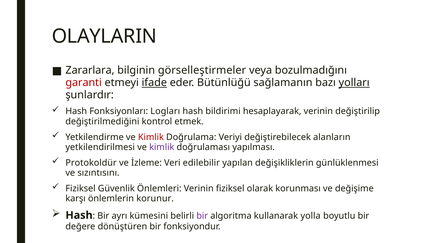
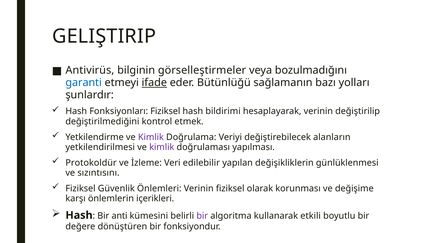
OLAYLARIN: OLAYLARIN -> GELIŞTIRIP (104, 36)
Zararlara: Zararlara -> Antivirüs (90, 70)
garanti colour: red -> blue (84, 83)
yolları underline: present -> none (354, 83)
Fonksiyonları Logları: Logları -> Fiziksel (165, 111)
Kimlik colour: red -> purple (151, 137)
korunur: korunur -> içerikleri (155, 199)
ayrı: ayrı -> anti (120, 216)
yolla: yolla -> etkili (311, 216)
